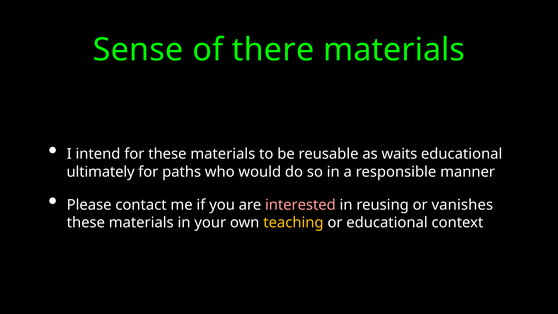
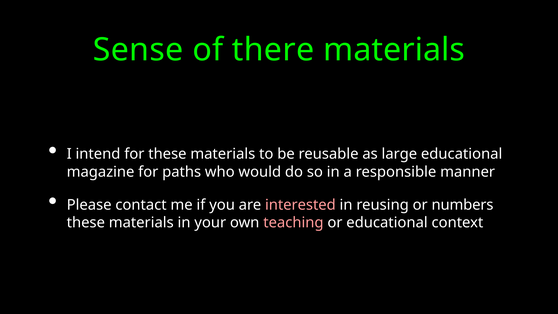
waits: waits -> large (399, 154)
ultimately: ultimately -> magazine (101, 172)
vanishes: vanishes -> numbers (462, 205)
teaching colour: yellow -> pink (293, 223)
